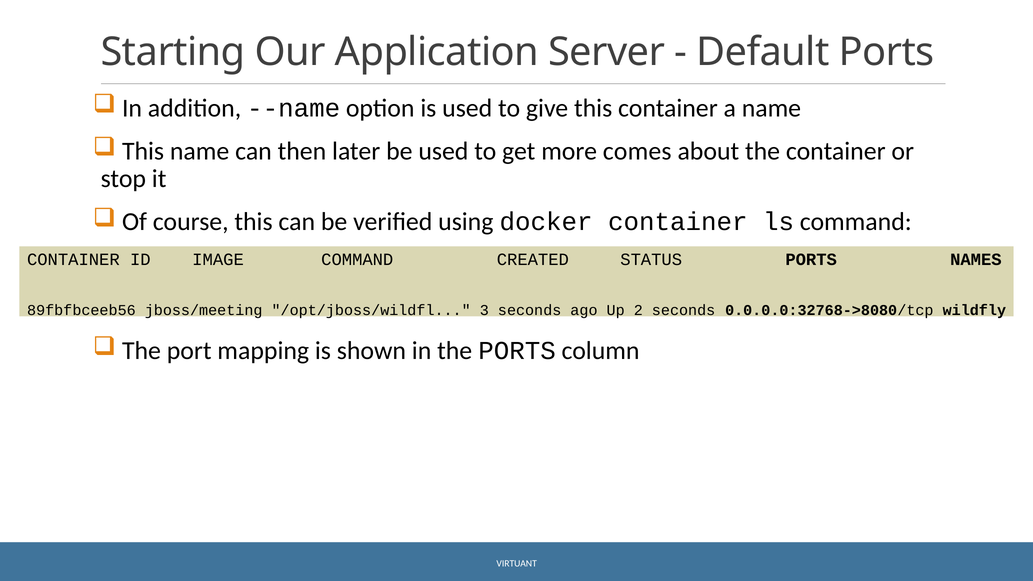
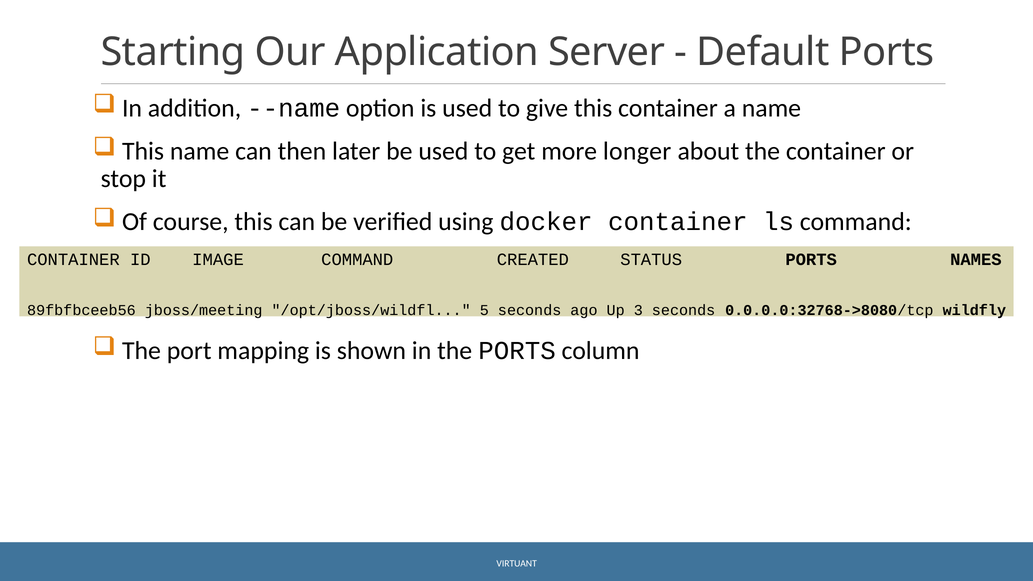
comes: comes -> longer (637, 151)
3: 3 -> 5 (484, 310)
2: 2 -> 3 (638, 310)
